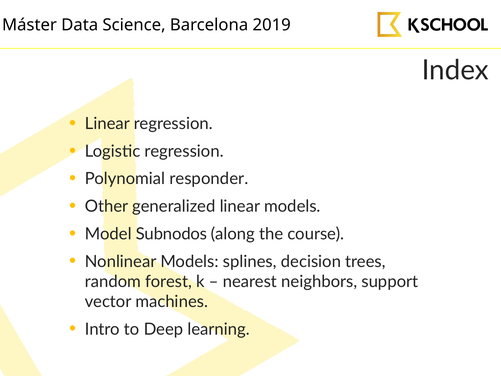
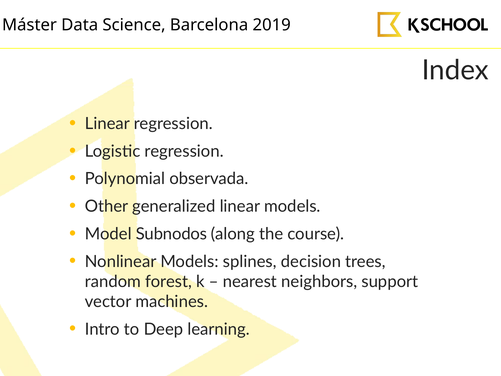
responder: responder -> observada (209, 179)
